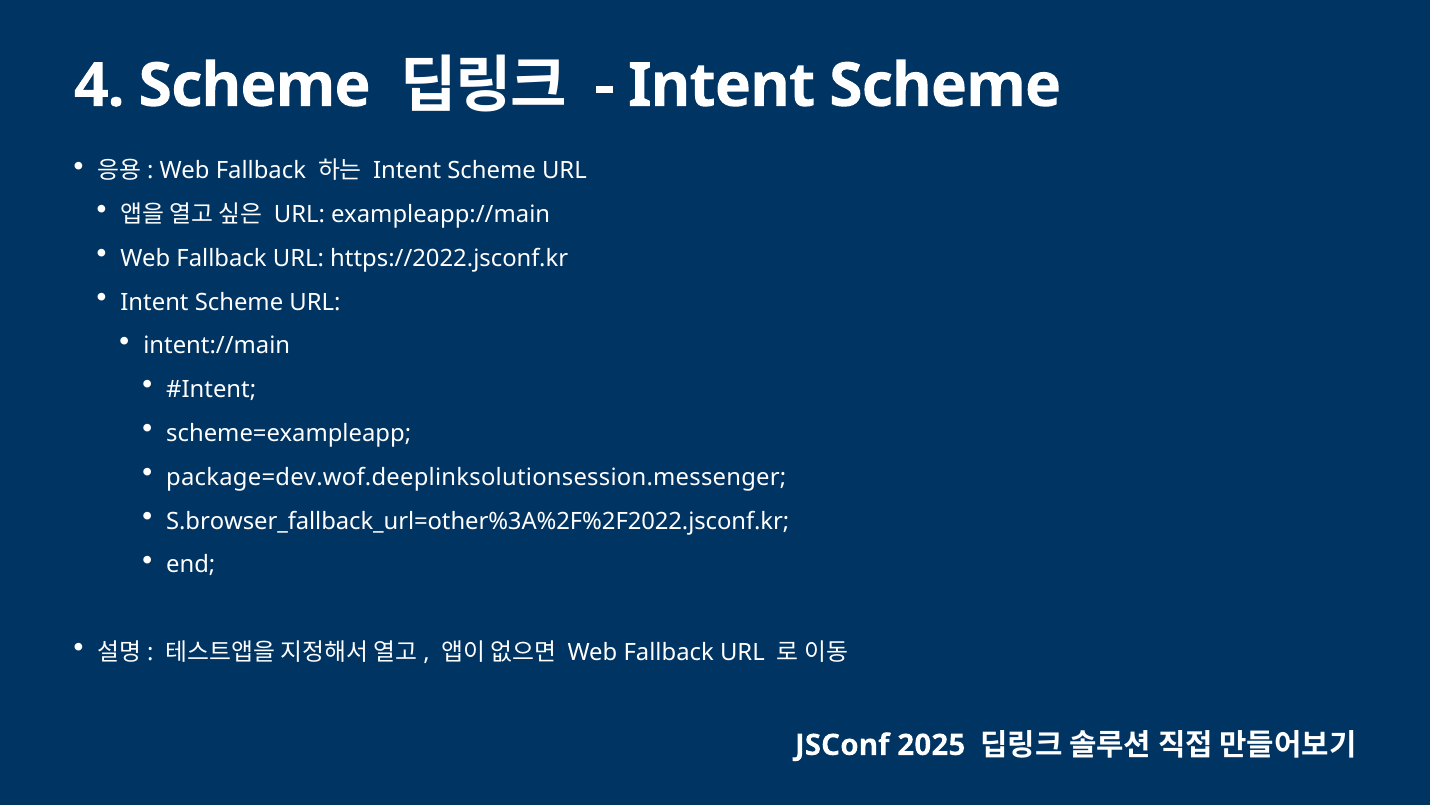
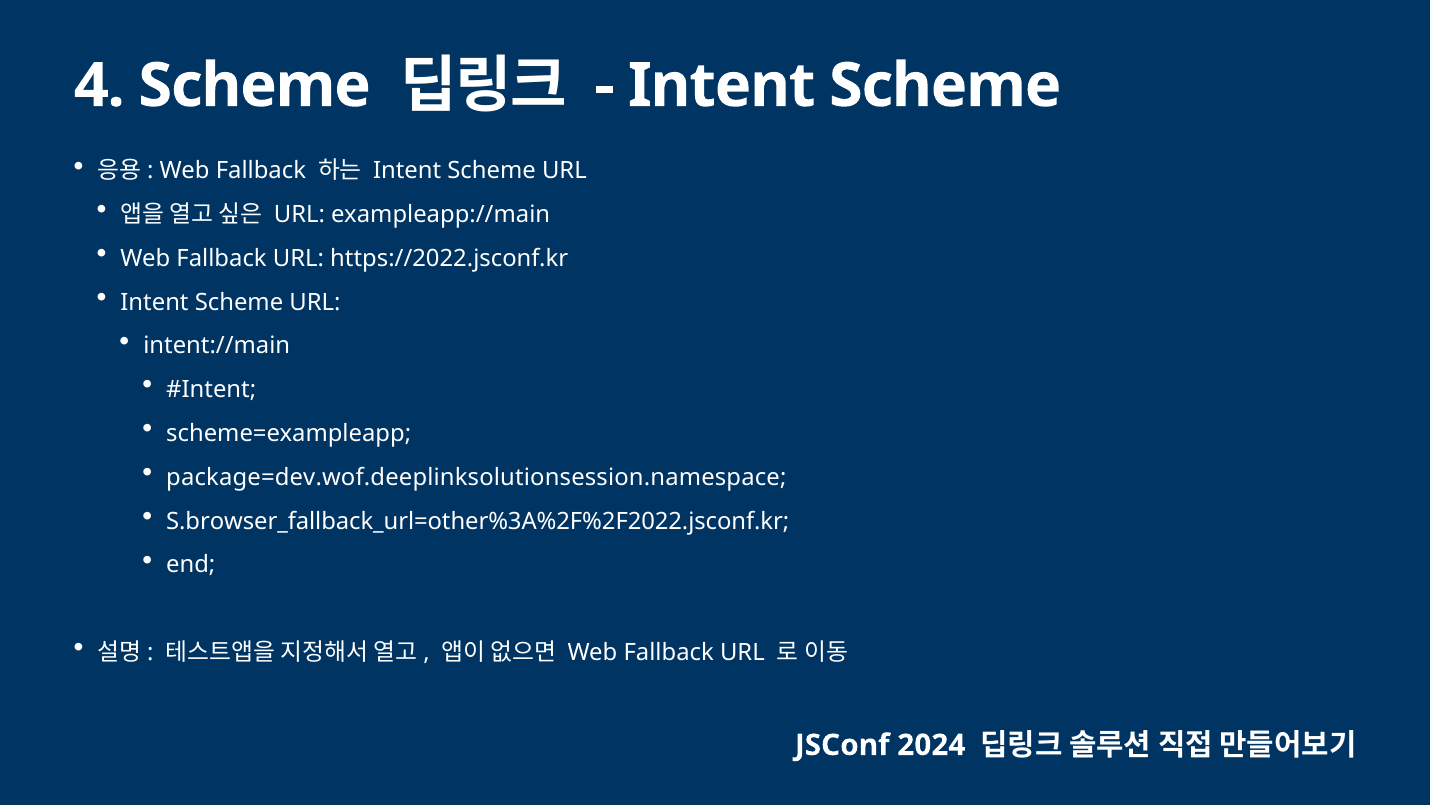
package=dev.wof.deeplinksolutionsession.messenger: package=dev.wof.deeplinksolutionsession.messenger -> package=dev.wof.deeplinksolutionsession.namespace (476, 477)
2025: 2025 -> 2024 (931, 745)
